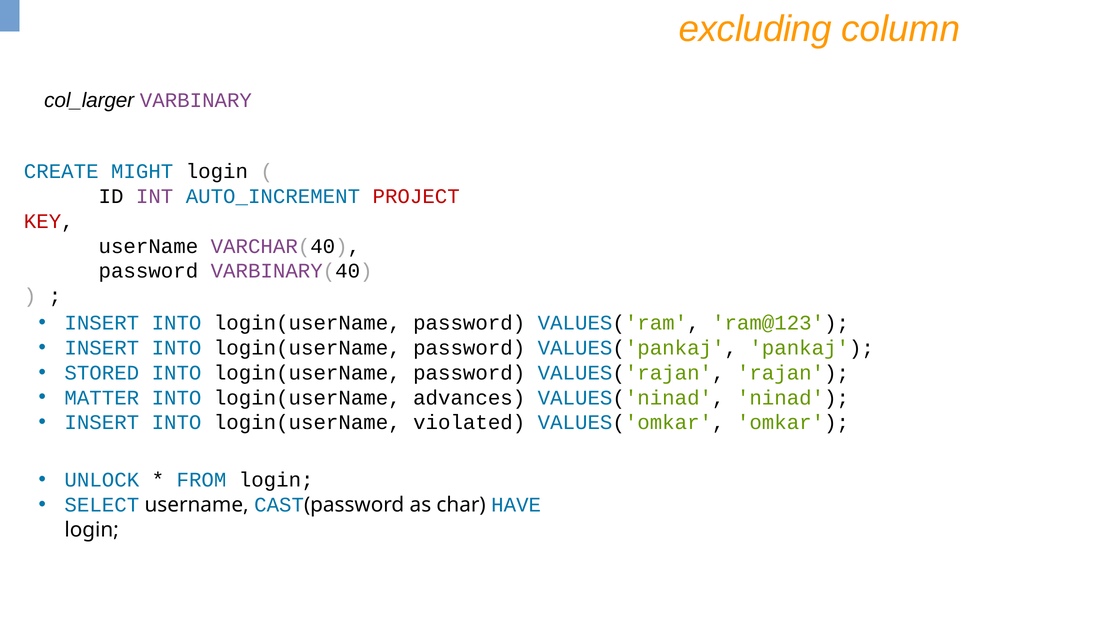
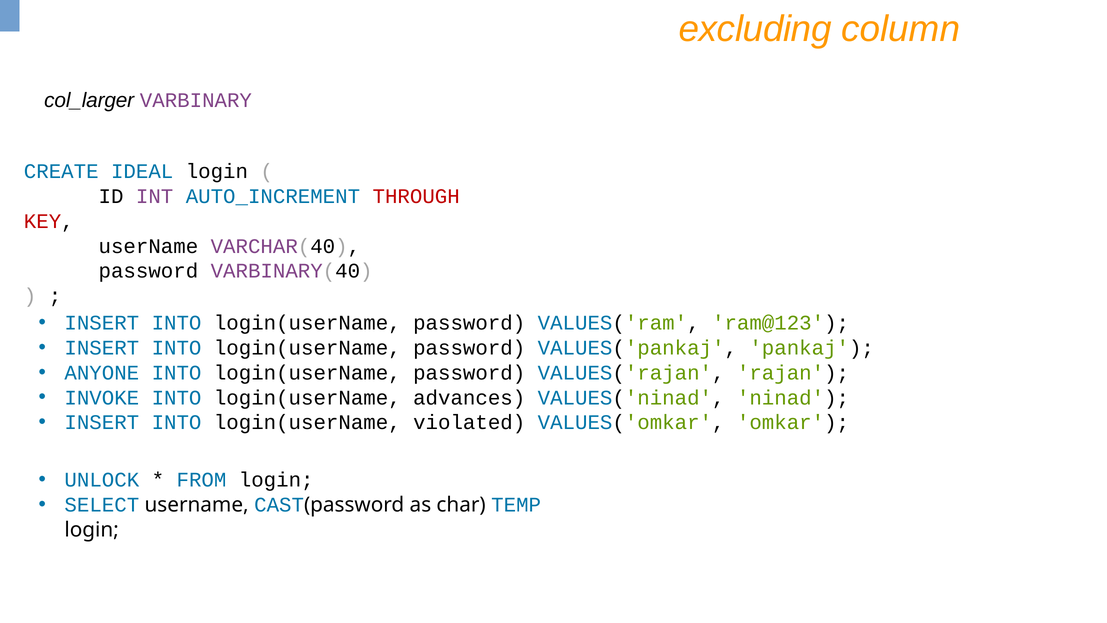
MIGHT: MIGHT -> IDEAL (142, 171)
PROJECT: PROJECT -> THROUGH (416, 196)
STORED: STORED -> ANYONE (102, 373)
MATTER: MATTER -> INVOKE (102, 397)
HAVE: HAVE -> TEMP (516, 505)
